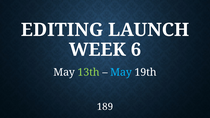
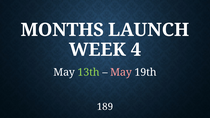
EDITING: EDITING -> MONTHS (62, 30)
6: 6 -> 4 (136, 50)
May colour: light blue -> pink (121, 72)
